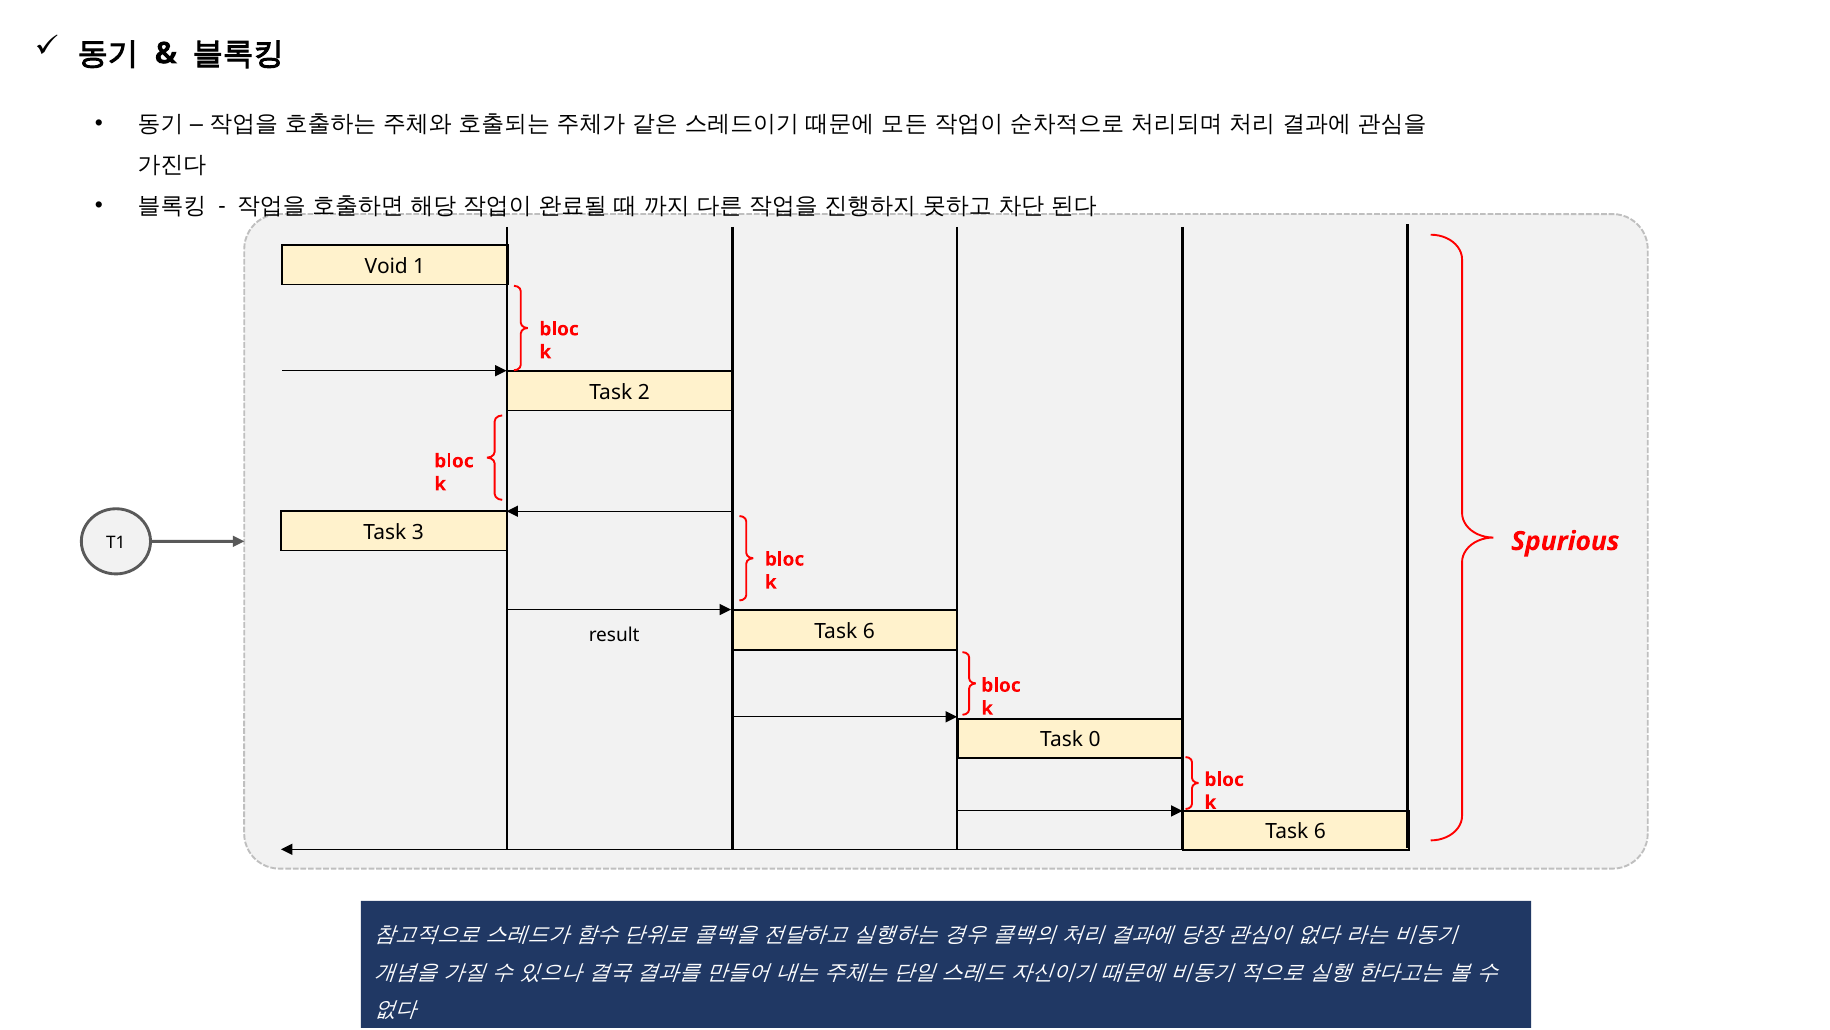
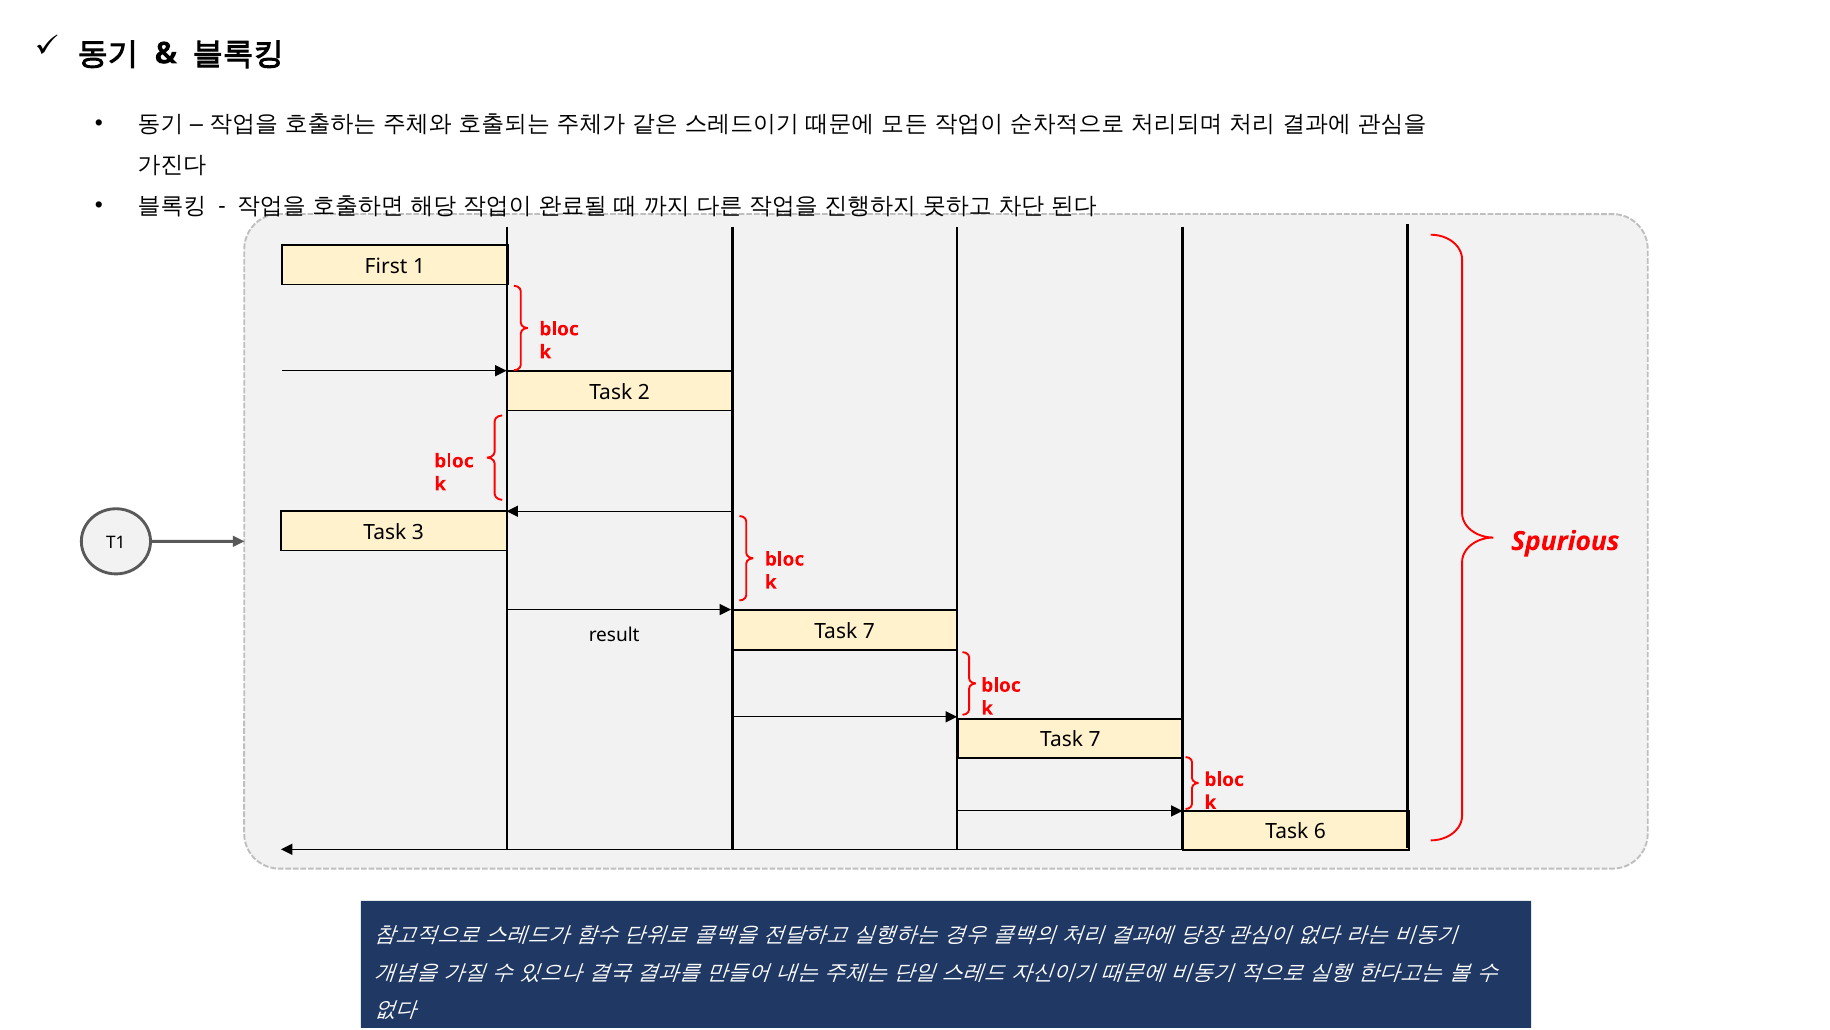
Void: Void -> First (386, 266)
6: 6 -> 7 (869, 631)
0: 0 -> 7 (1095, 740)
